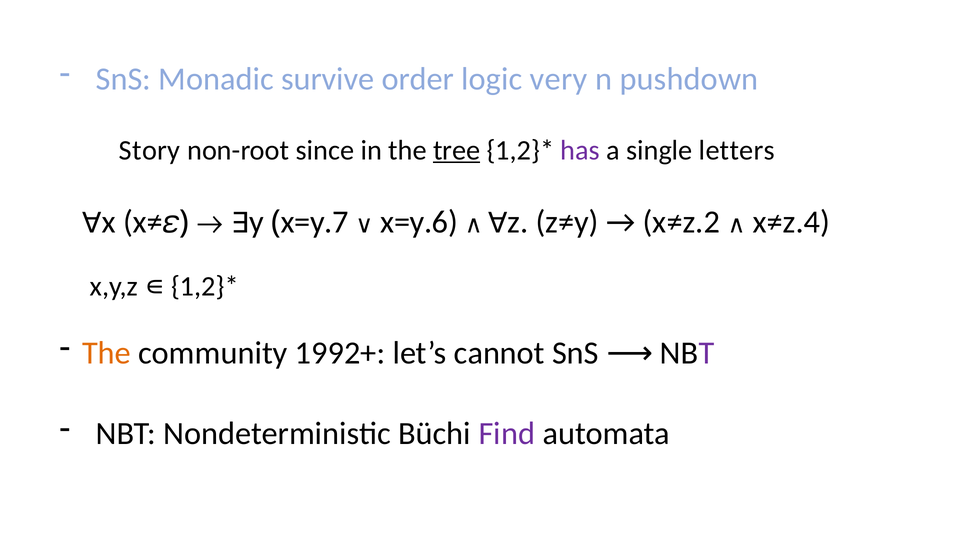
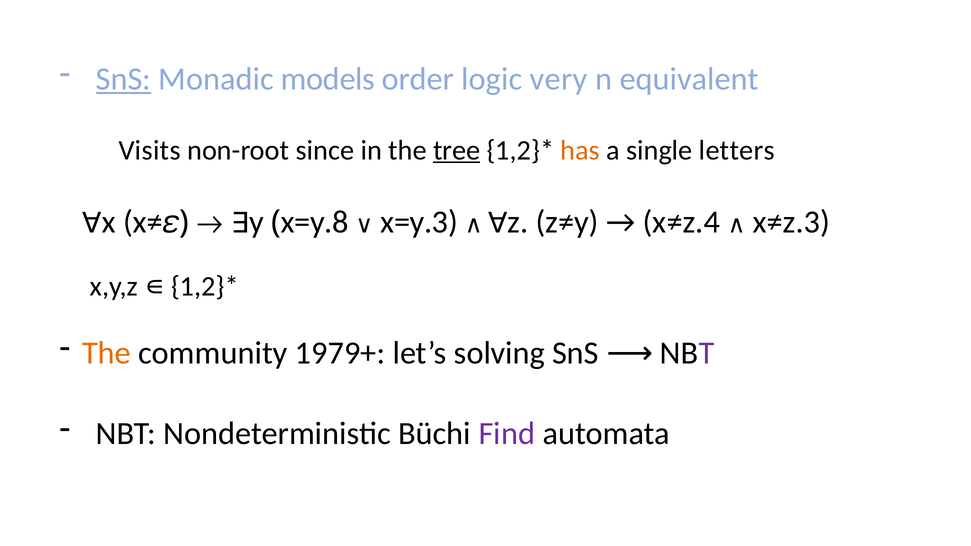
SnS underline: none -> present (123, 79)
survive: survive -> models (328, 79)
pushdown: pushdown -> equivalent (689, 79)
Story: Story -> Visits (150, 150)
has colour: purple -> orange (580, 150)
x=y.7: x=y.7 -> x=y.8 (315, 222)
x=y.6: x=y.6 -> x=y.3 (419, 222)
x≠z.2: x≠z.2 -> x≠z.4 (681, 222)
x≠z.4: x≠z.4 -> x≠z.3 (791, 222)
1992+: 1992+ -> 1979+ (340, 353)
cannot: cannot -> solving (499, 353)
